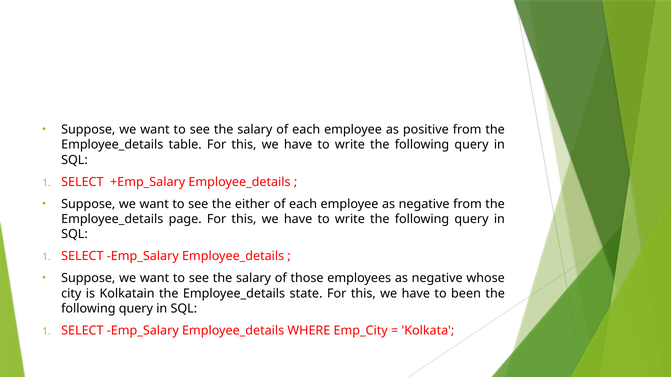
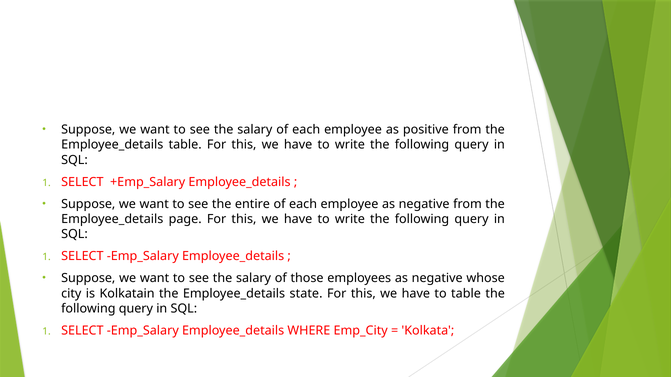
either: either -> entire (252, 204)
to been: been -> table (466, 294)
